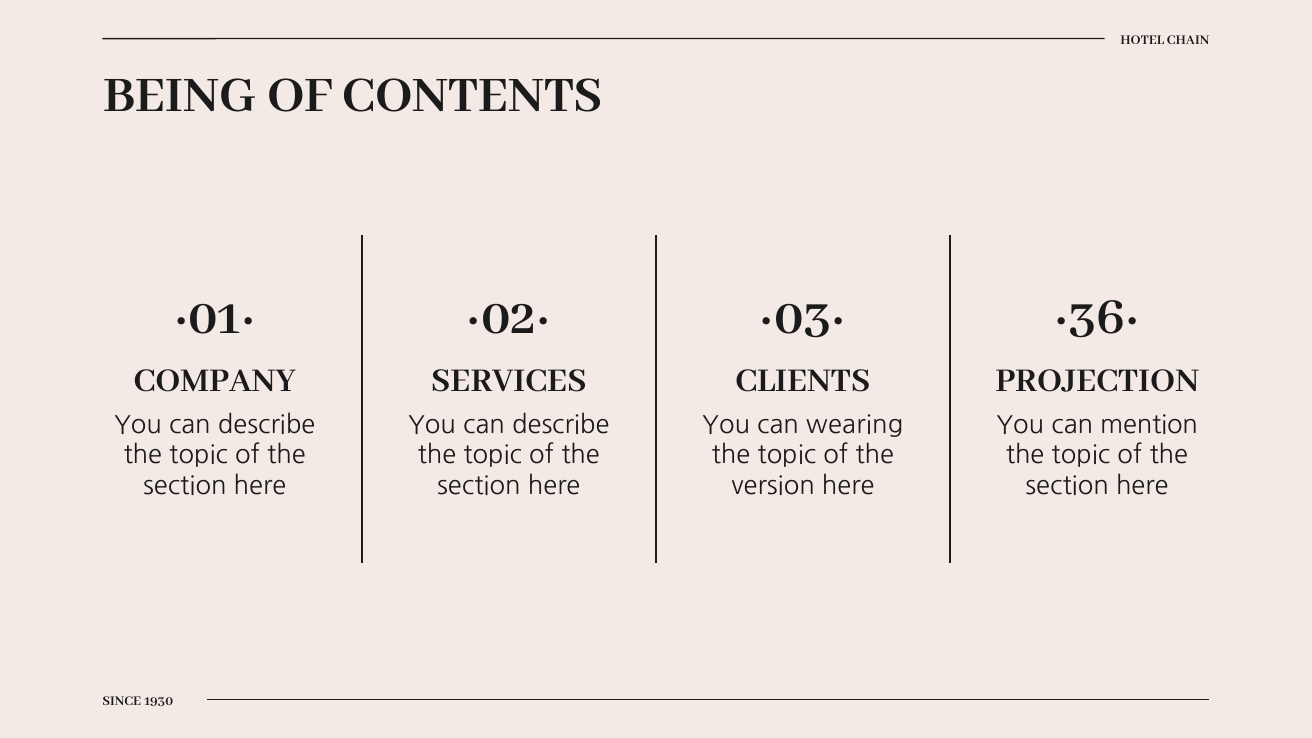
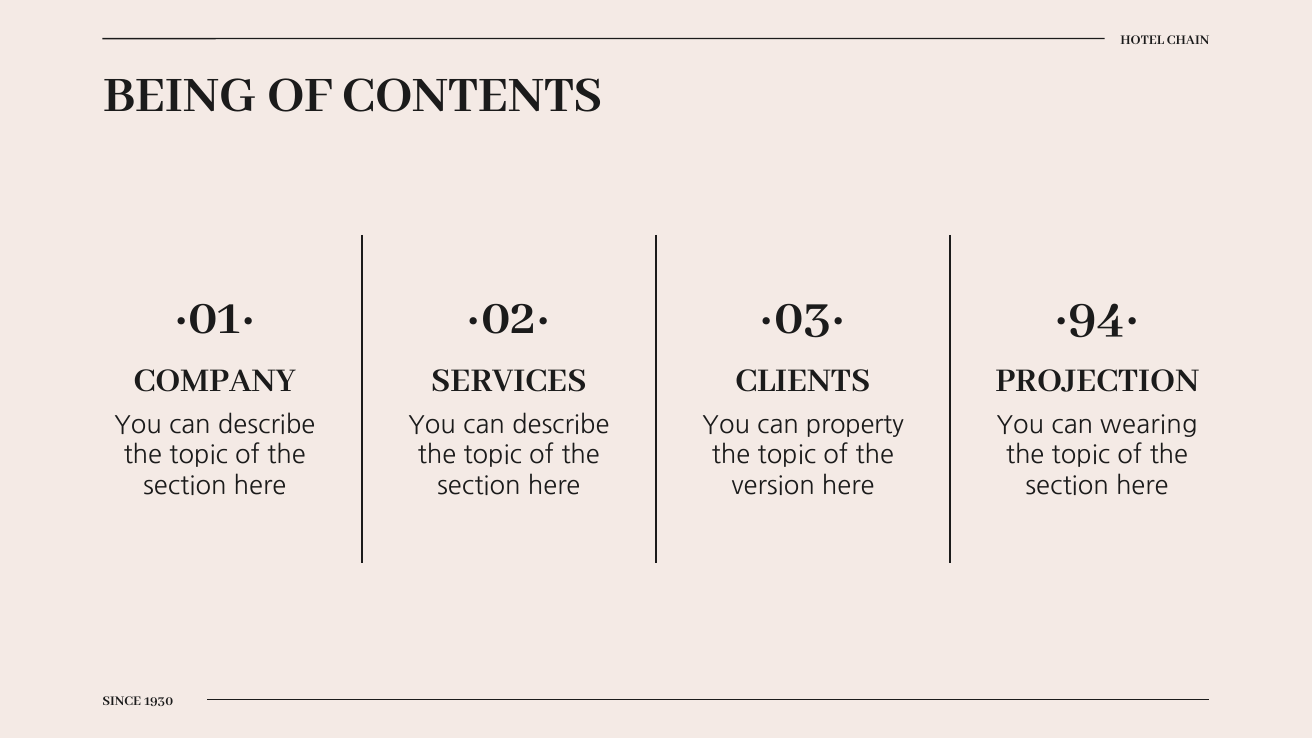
·36·: ·36· -> ·94· (1097, 315)
wearing: wearing -> property (855, 425)
mention: mention -> wearing (1149, 425)
